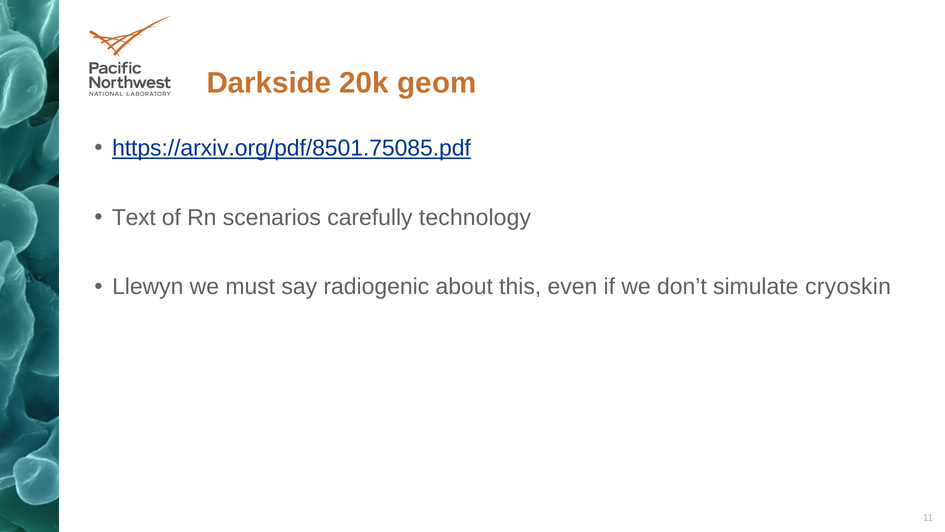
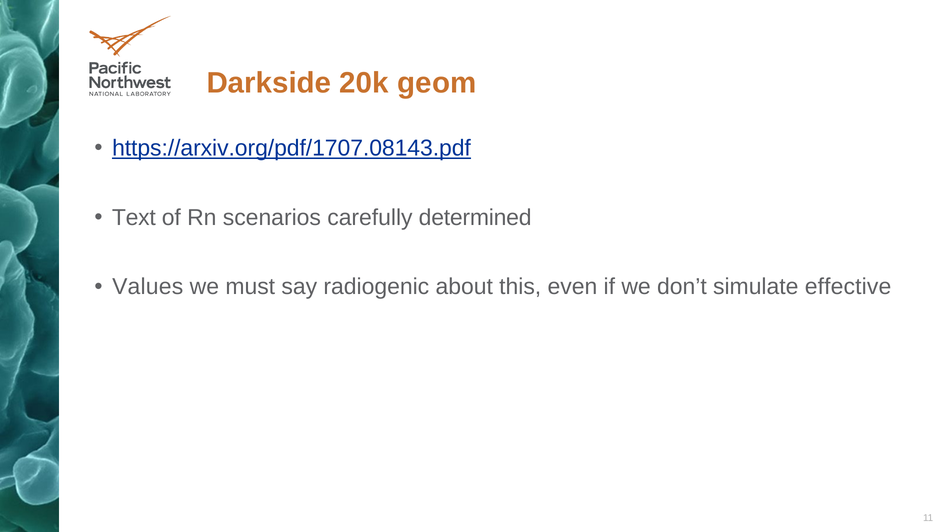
https://arxiv.org/pdf/8501.75085.pdf: https://arxiv.org/pdf/8501.75085.pdf -> https://arxiv.org/pdf/1707.08143.pdf (291, 148)
technology: technology -> determined (475, 217)
Llewyn: Llewyn -> Values (148, 287)
cryoskin: cryoskin -> effective (848, 287)
